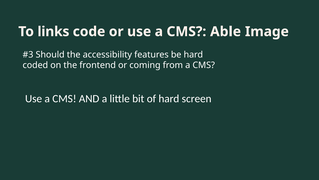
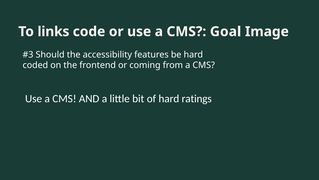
Able: Able -> Goal (226, 31)
screen: screen -> ratings (197, 98)
